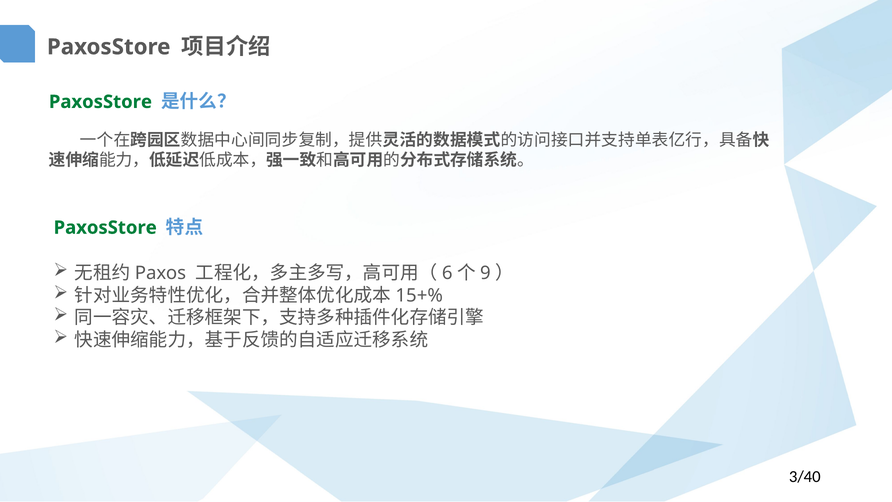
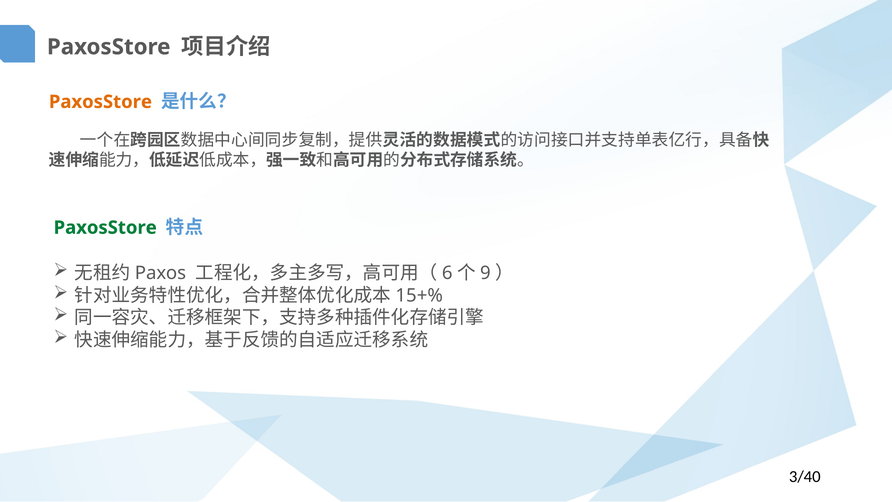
PaxosStore colour: green -> orange (100, 102)
